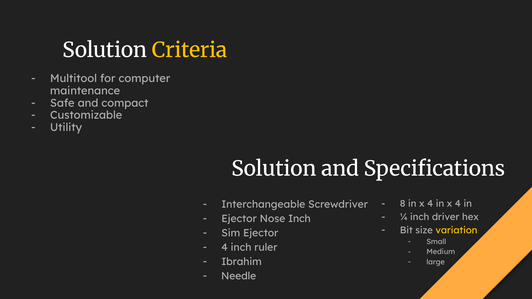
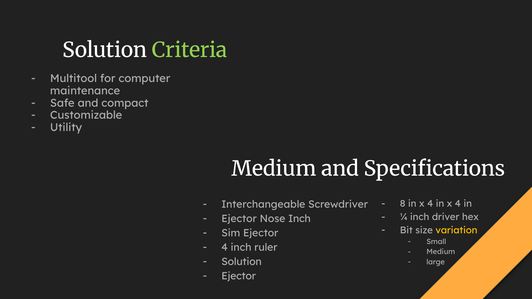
Criteria colour: yellow -> light green (189, 50)
Solution: Solution -> Medium (274, 169)
Ibrahim: Ibrahim -> Solution (242, 262)
Needle: Needle -> Ejector (239, 276)
